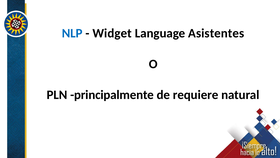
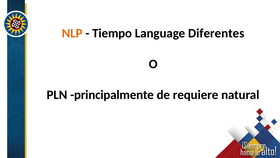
NLP colour: blue -> orange (72, 33)
Widget: Widget -> Tiempo (112, 33)
Asistentes: Asistentes -> Diferentes (216, 33)
